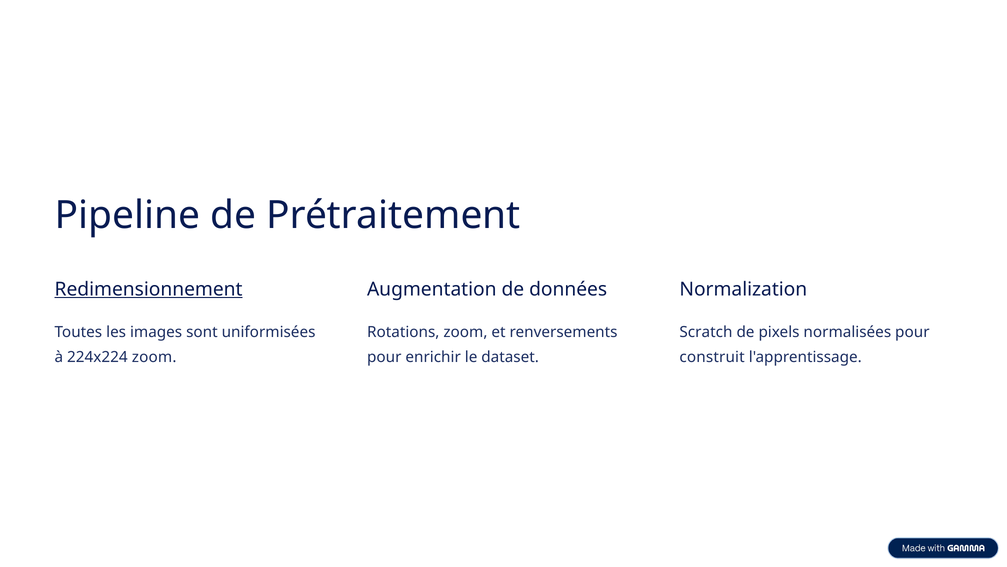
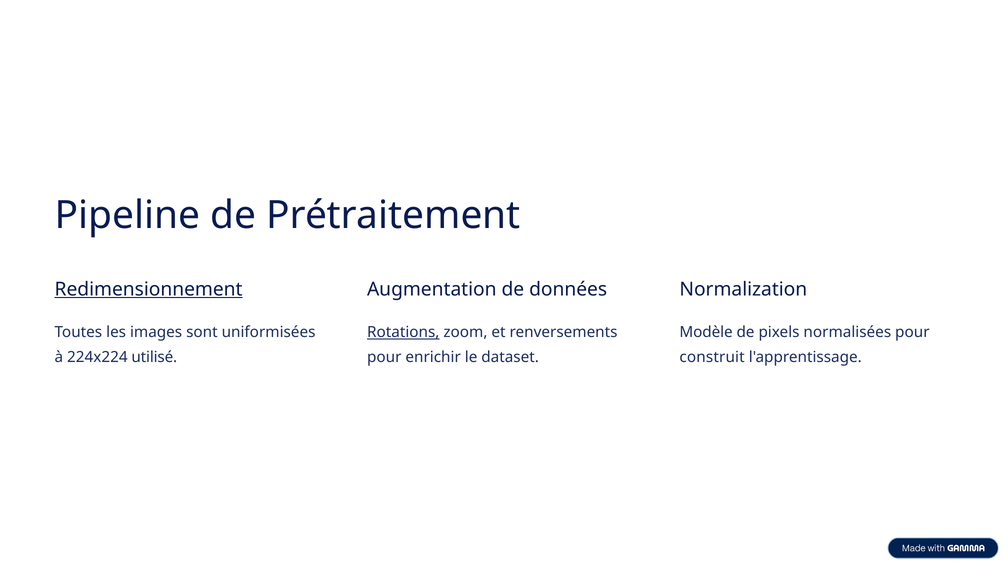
Rotations underline: none -> present (403, 332)
Scratch: Scratch -> Modèle (706, 332)
224x224 zoom: zoom -> utilisé (154, 357)
